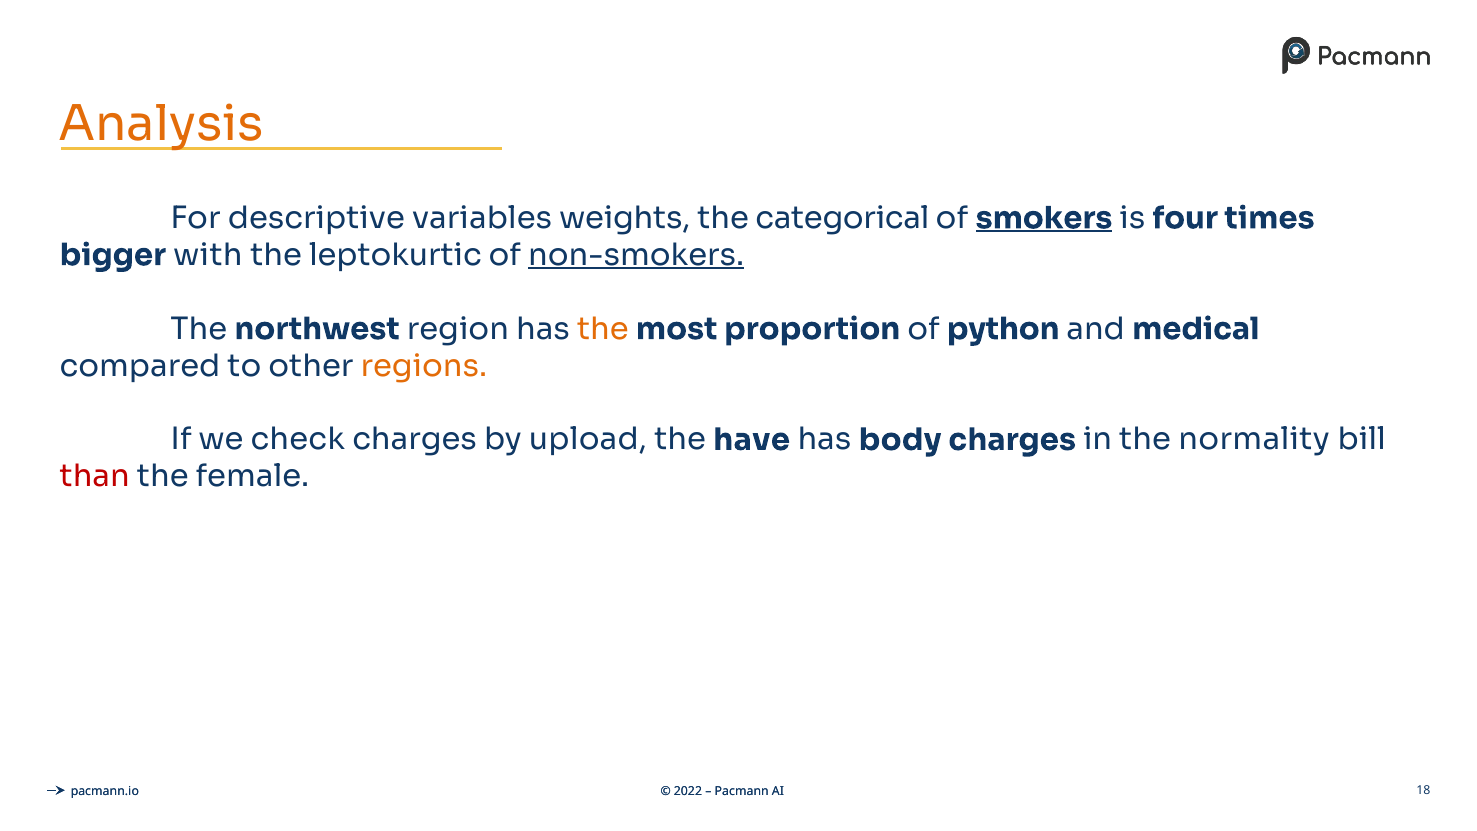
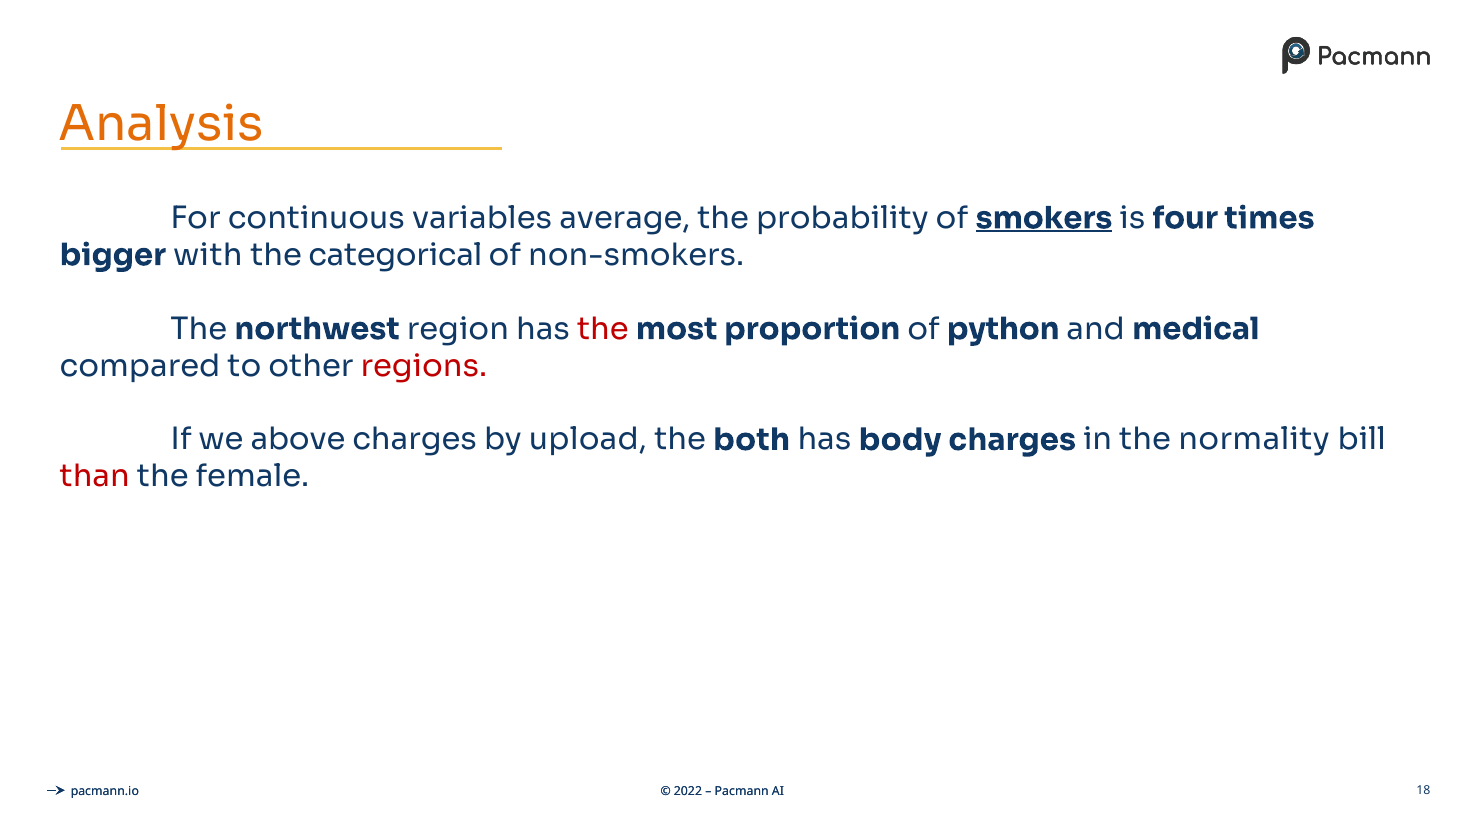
descriptive: descriptive -> continuous (316, 218)
weights: weights -> average (625, 218)
categorical: categorical -> probability (842, 218)
leptokurtic: leptokurtic -> categorical (395, 255)
non-smokers underline: present -> none (636, 255)
the colour: orange -> red (603, 329)
regions colour: orange -> red (424, 366)
check: check -> above (298, 440)
have: have -> both (752, 440)
